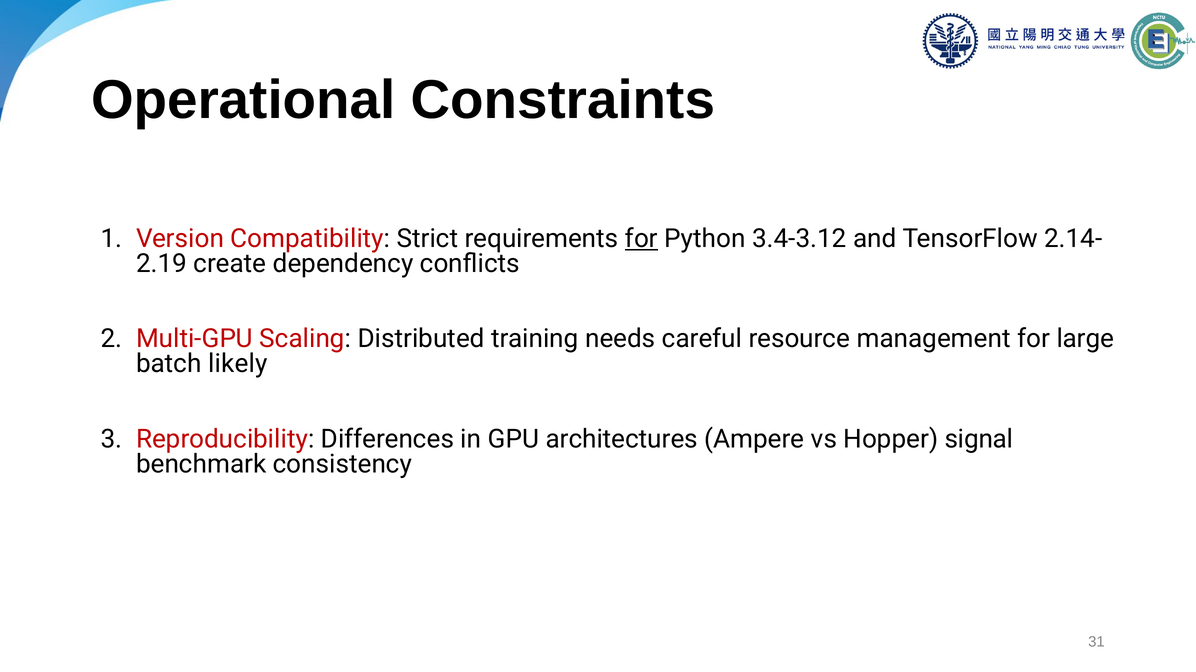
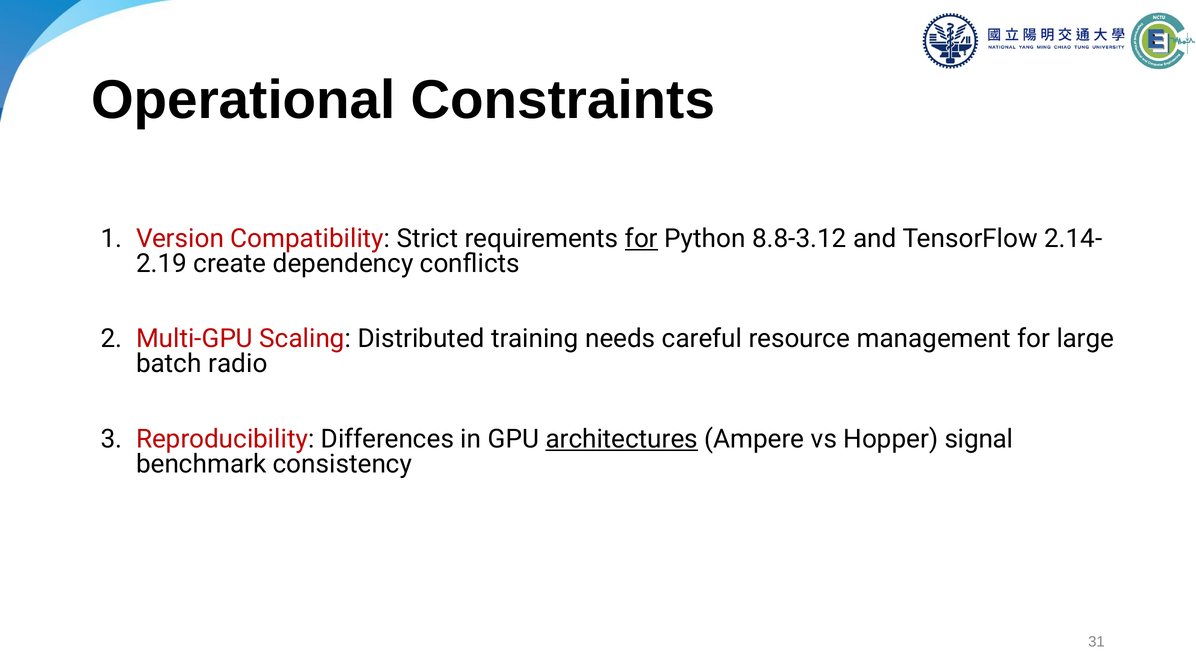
3.4-3.12: 3.4-3.12 -> 8.8-3.12 (799, 239)
likely: likely -> radio (238, 364)
architectures underline: none -> present (622, 439)
